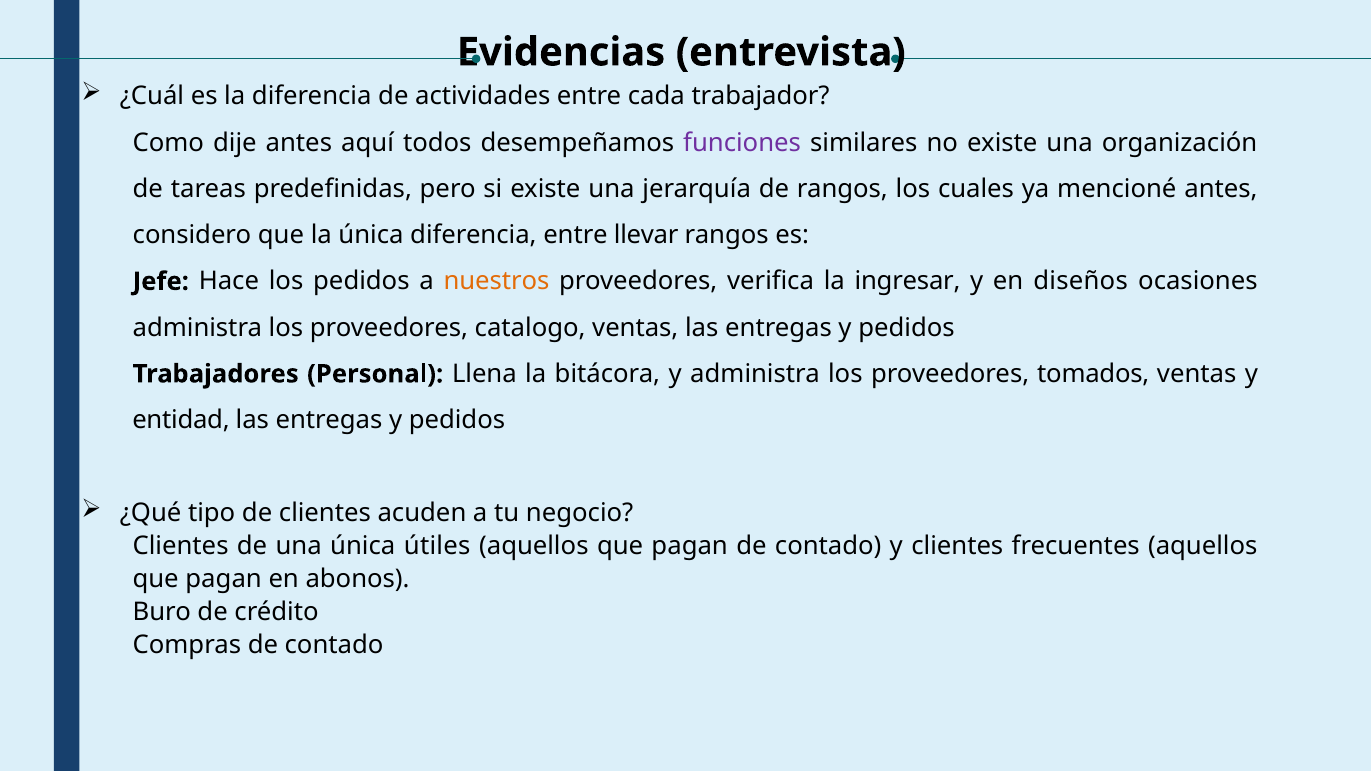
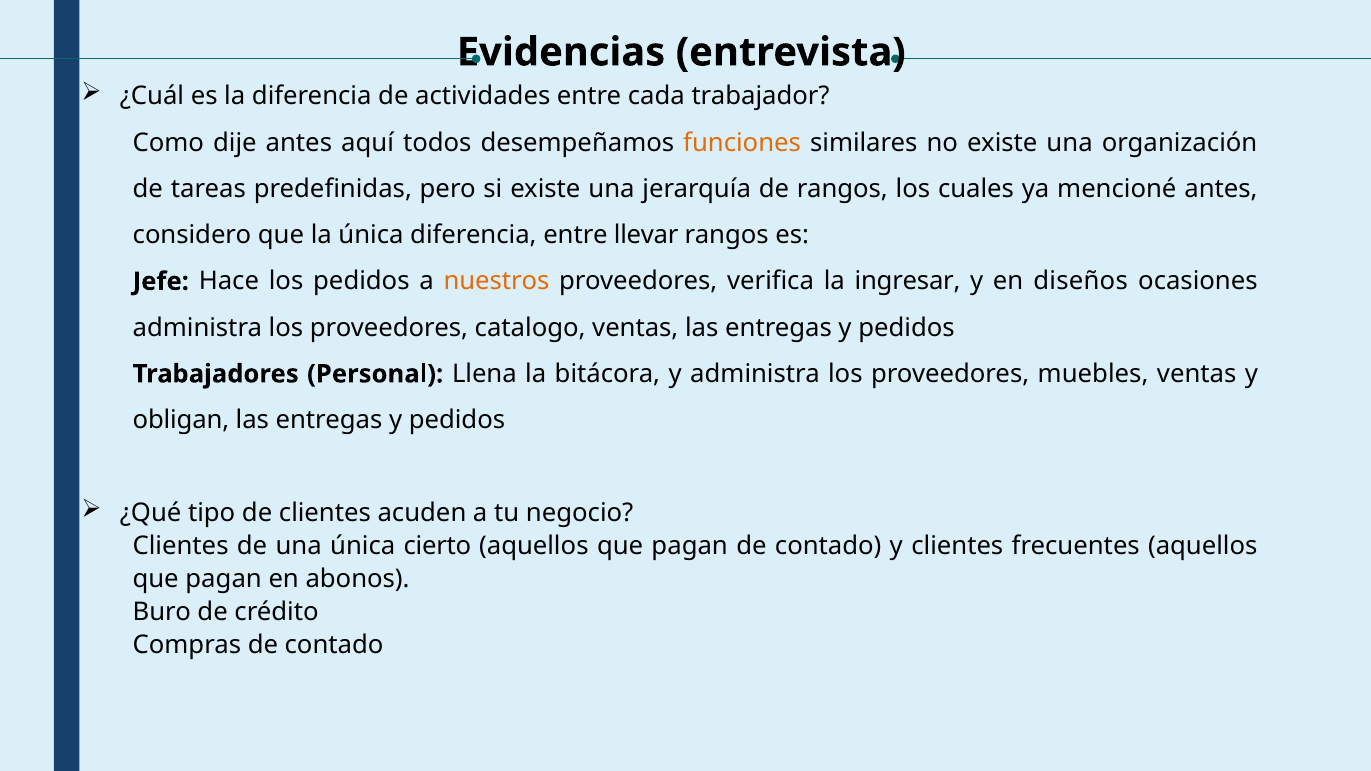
funciones colour: purple -> orange (742, 143)
tomados: tomados -> muebles (1093, 374)
entidad: entidad -> obligan (181, 420)
útiles: útiles -> cierto (437, 546)
